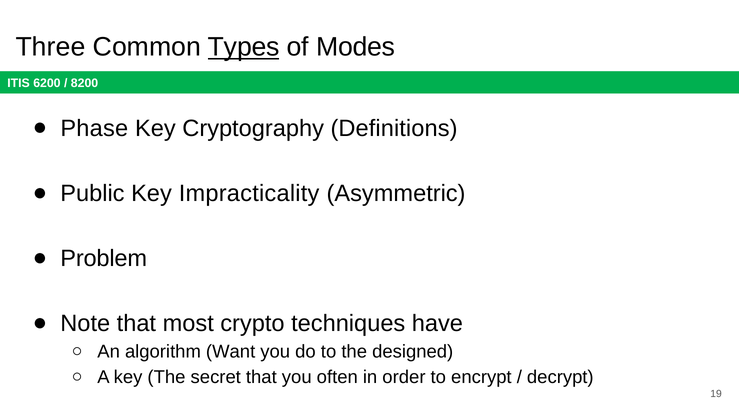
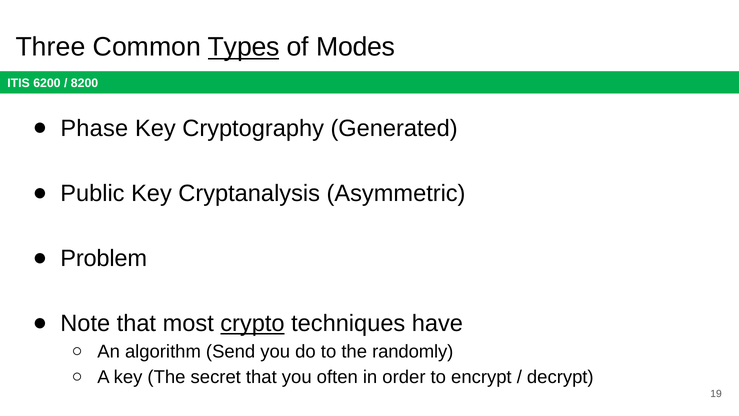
Definitions: Definitions -> Generated (394, 128)
Impracticality: Impracticality -> Cryptanalysis (249, 193)
crypto underline: none -> present (252, 323)
Want: Want -> Send (231, 352)
designed: designed -> randomly (413, 352)
